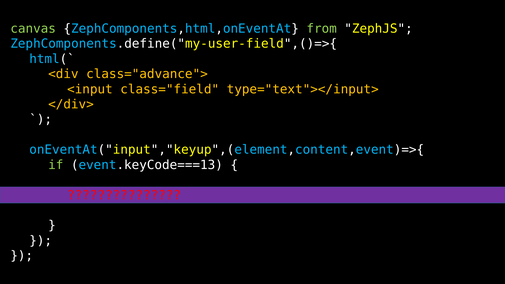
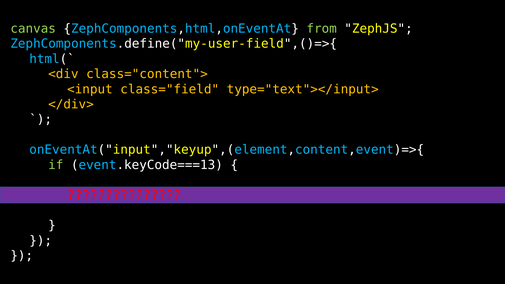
class="advance">: class="advance"> -> class="content"> (147, 74)
